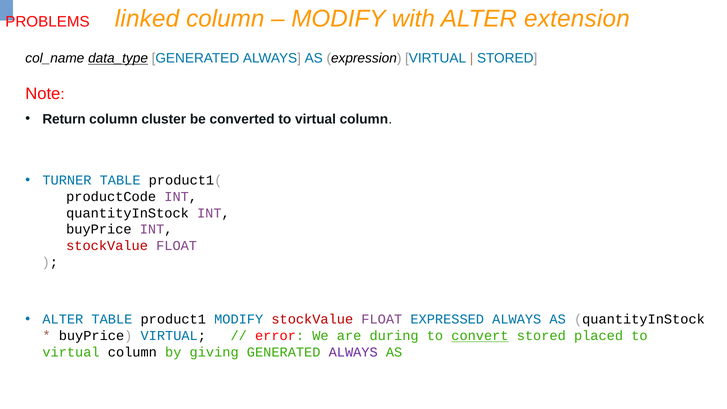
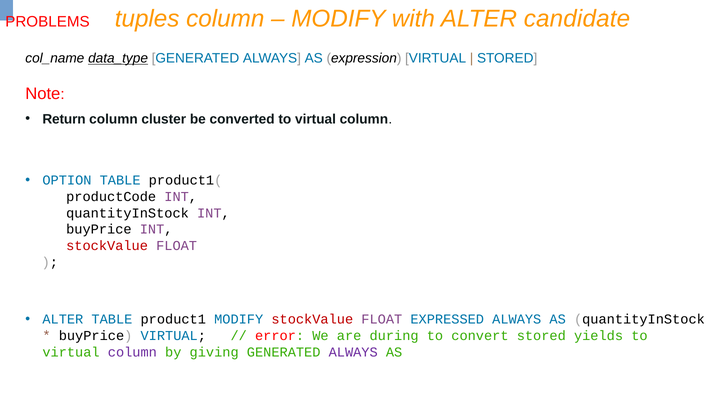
linked: linked -> tuples (147, 19)
extension: extension -> candidate (577, 19)
TURNER: TURNER -> OPTION (67, 180)
convert underline: present -> none (480, 336)
placed: placed -> yields (599, 336)
column colour: black -> purple (132, 352)
